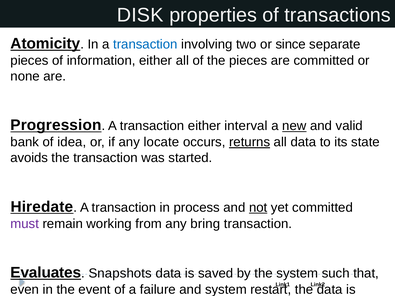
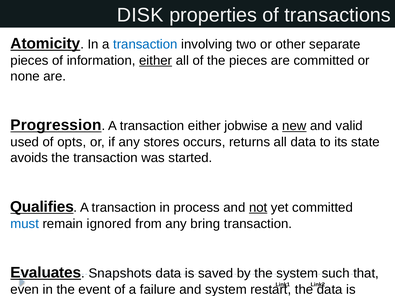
since: since -> other (291, 44)
either underline: none -> present (156, 61)
interval: interval -> jobwise (246, 126)
bank: bank -> used (25, 142)
idea: idea -> opts (72, 142)
locate: locate -> stores (161, 142)
returns underline: present -> none (250, 142)
Hiredate: Hiredate -> Qualifies (42, 207)
must colour: purple -> blue (25, 224)
working: working -> ignored (109, 224)
